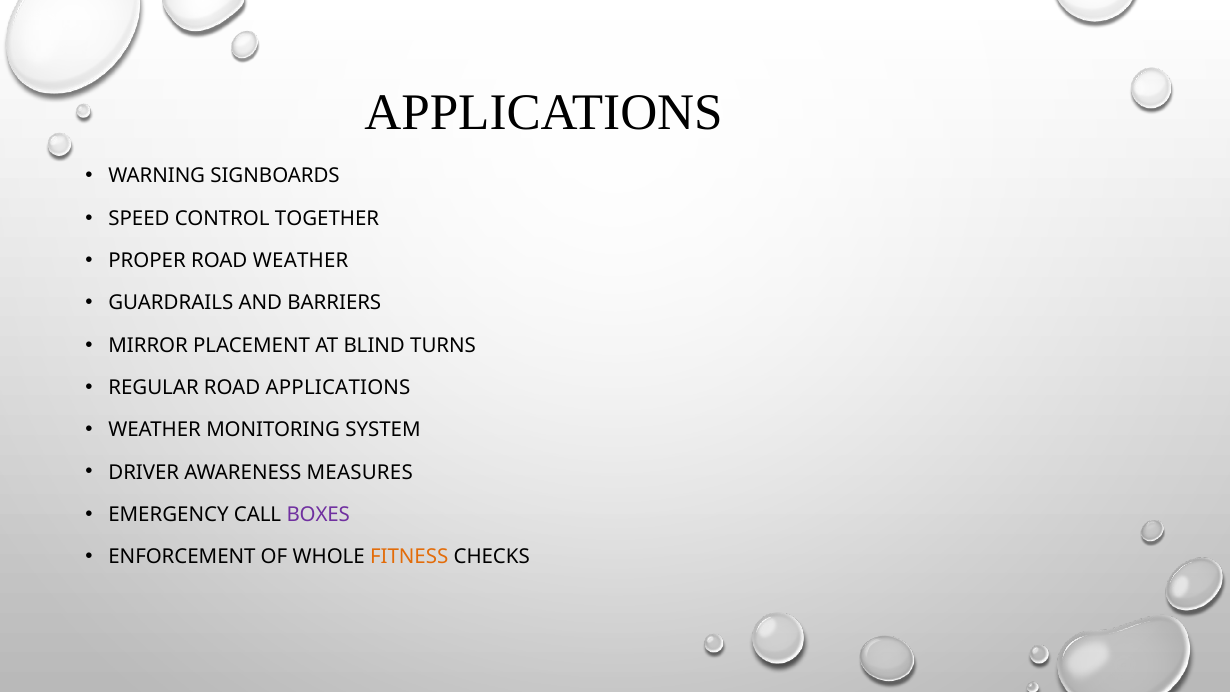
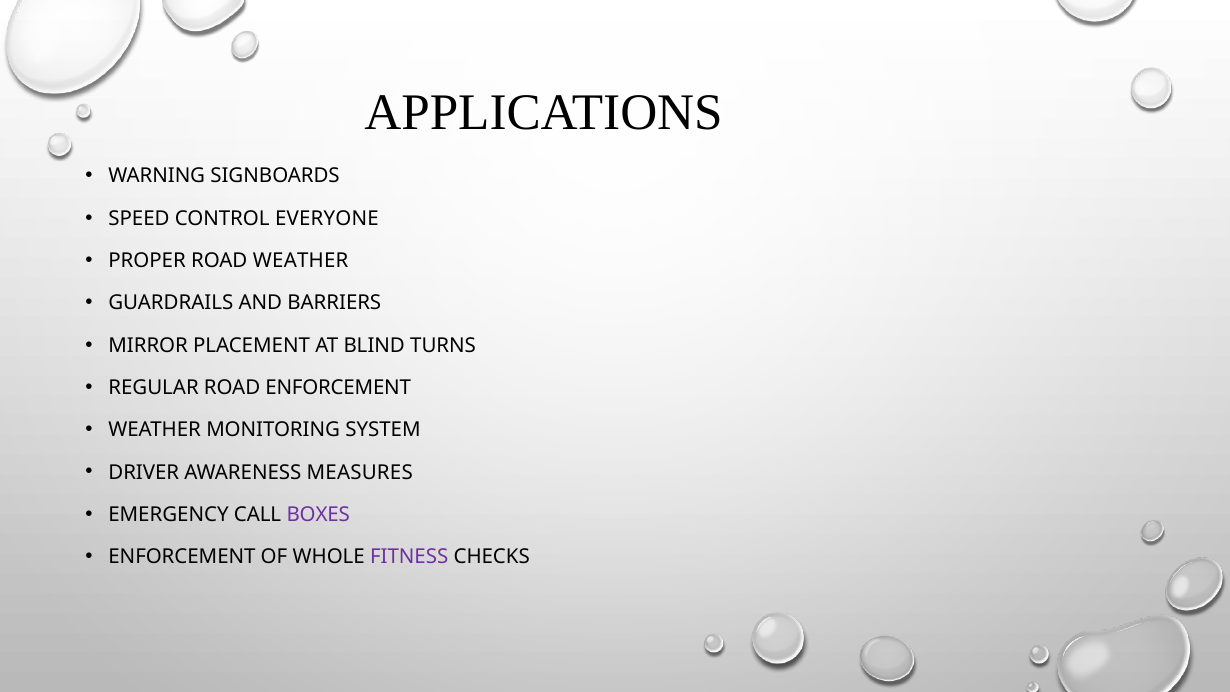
TOGETHER: TOGETHER -> EVERYONE (327, 218)
ROAD APPLICATIONS: APPLICATIONS -> ENFORCEMENT (338, 388)
FITNESS colour: orange -> purple (409, 557)
